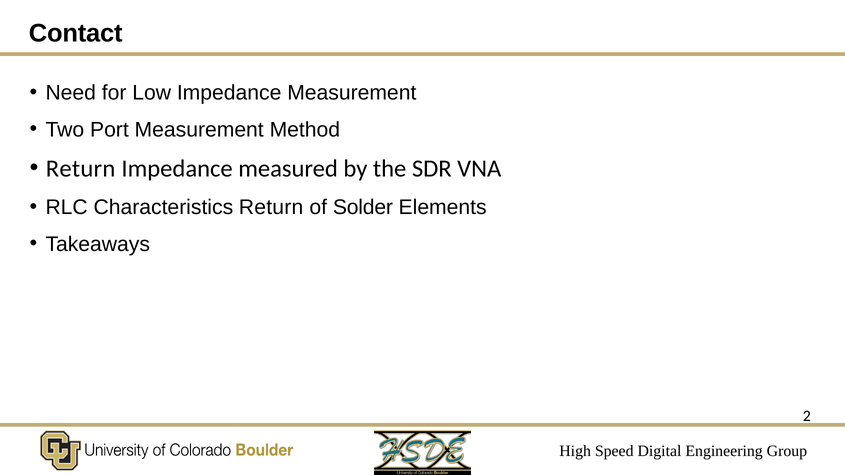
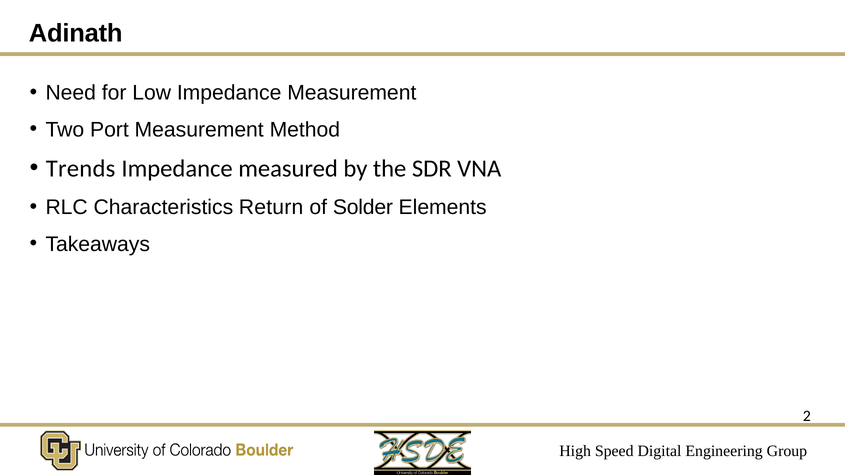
Contact: Contact -> Adinath (76, 34)
Return: Return -> Trends (81, 169)
